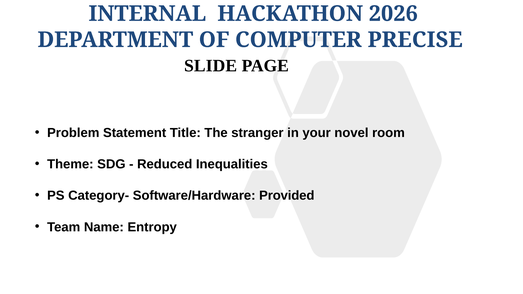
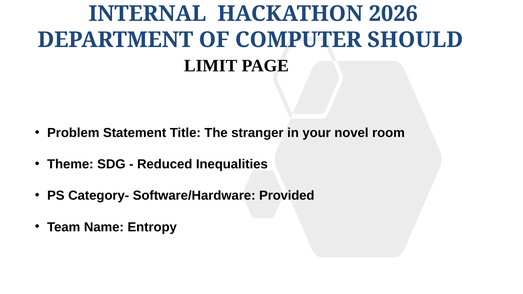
PRECISE: PRECISE -> SHOULD (415, 40)
SLIDE: SLIDE -> LIMIT (211, 66)
